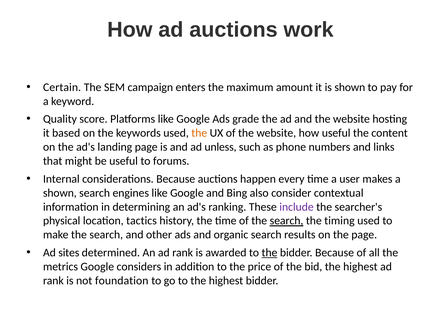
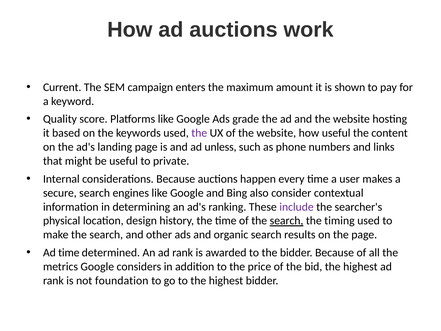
Certain: Certain -> Current (62, 87)
the colour: orange -> purple (199, 133)
forums: forums -> private (171, 161)
shown: shown -> secure (60, 193)
tactics: tactics -> design (142, 221)
Ad sites: sites -> time (69, 252)
the underline: present -> none (270, 252)
